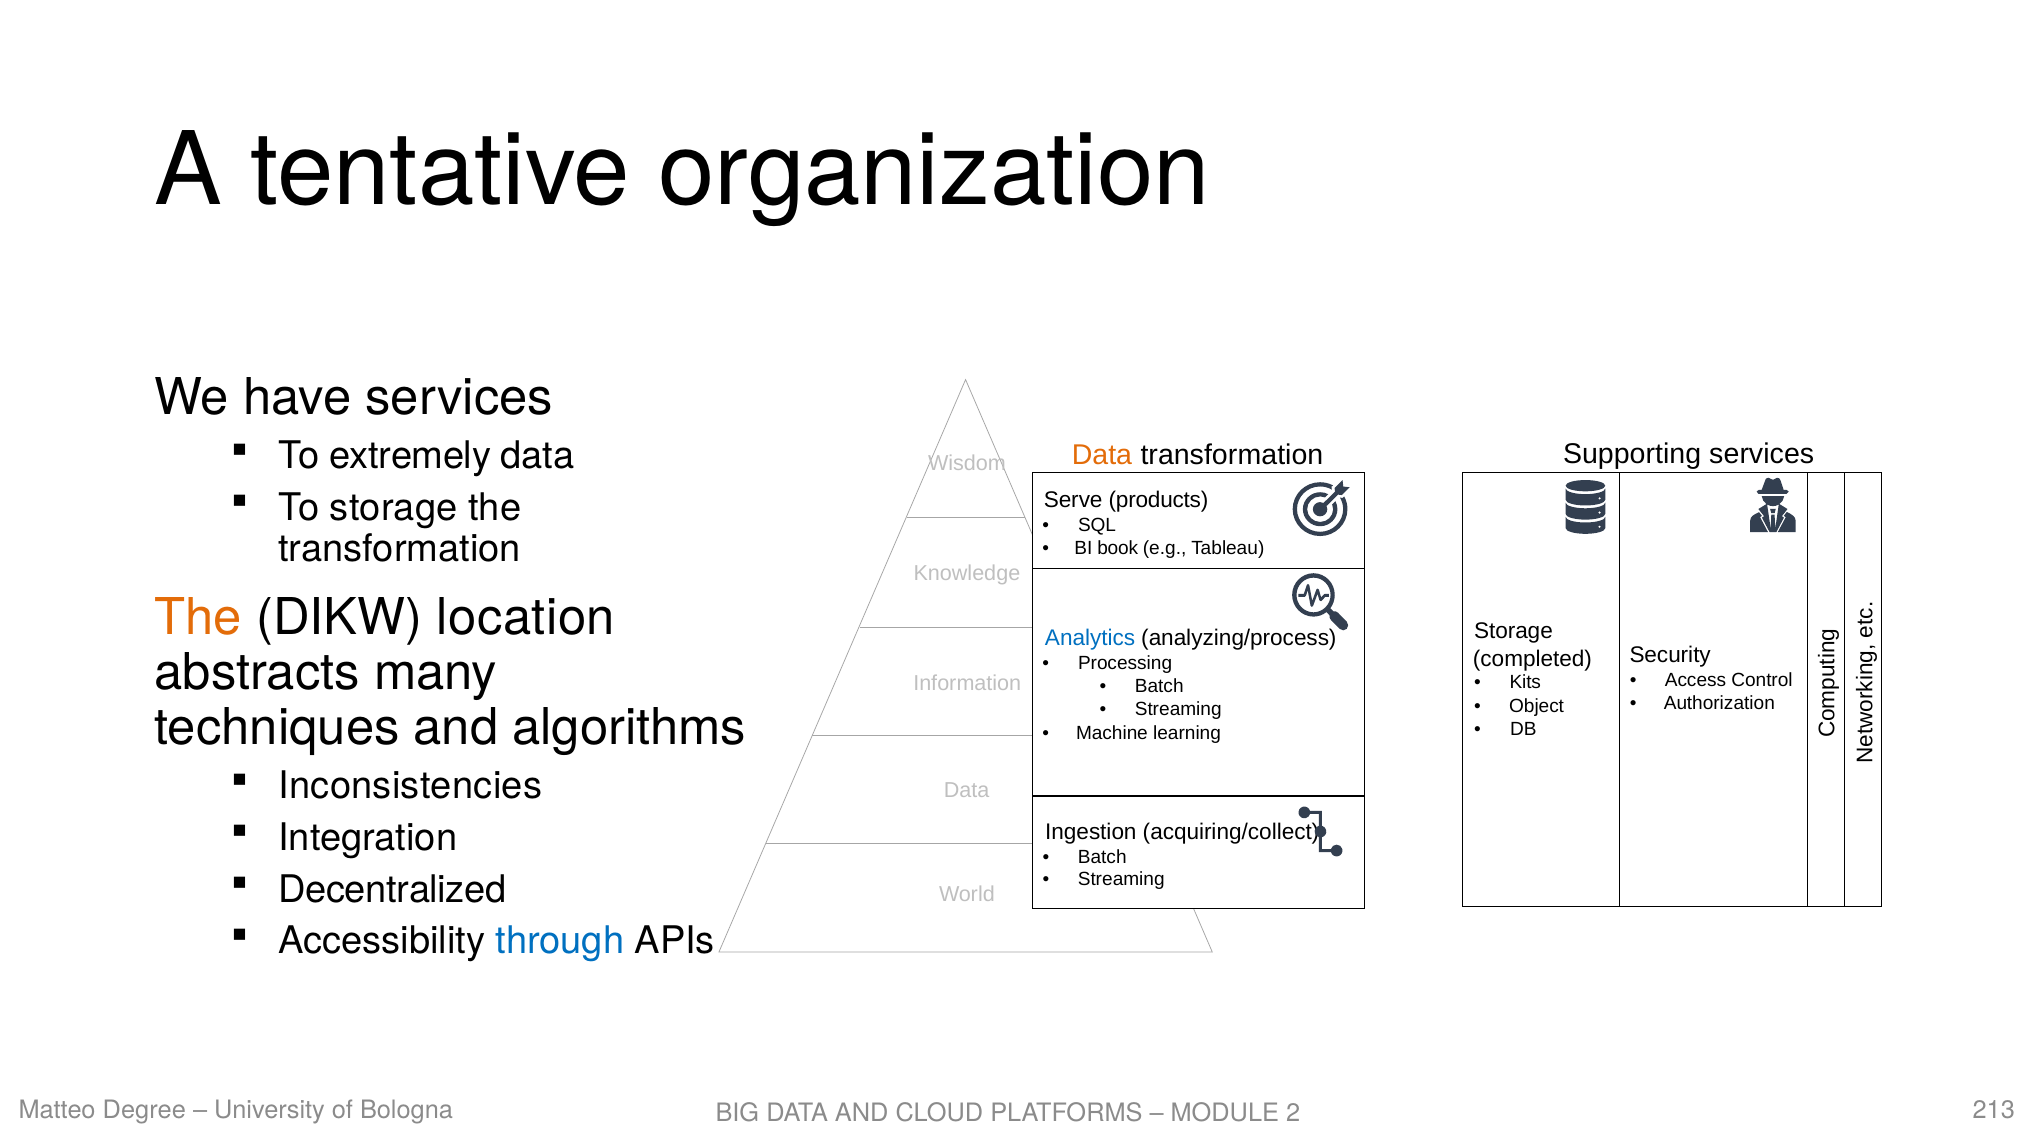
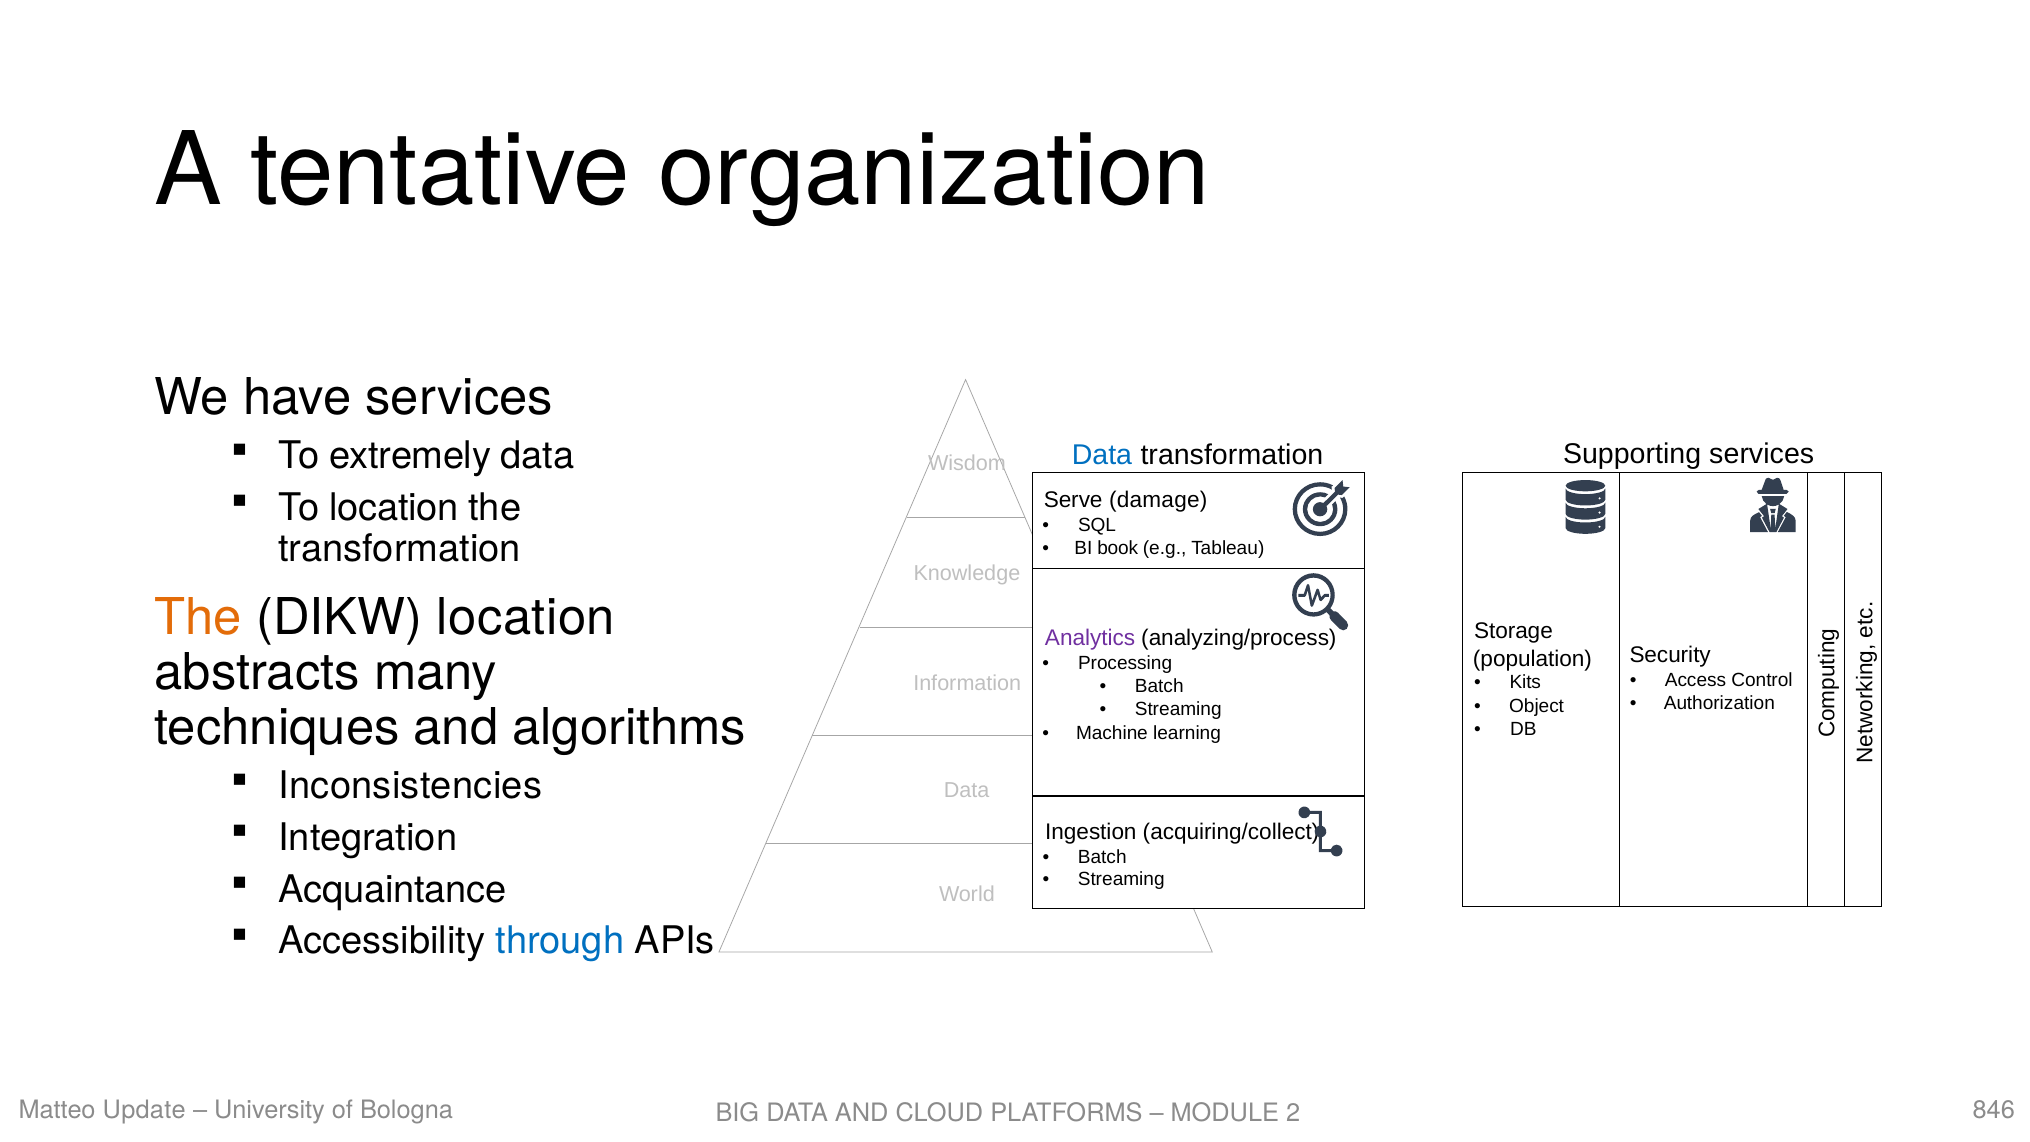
Data colour: orange -> blue (1102, 455)
To storage: storage -> location (394, 508)
products: products -> damage (1158, 500)
Analytics colour: blue -> purple (1090, 638)
completed: completed -> population (1532, 658)
Decentralized: Decentralized -> Acquaintance (392, 889)
Degree: Degree -> Update (144, 1110)
213: 213 -> 846 (1994, 1110)
